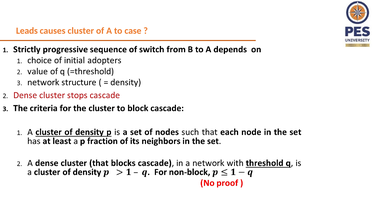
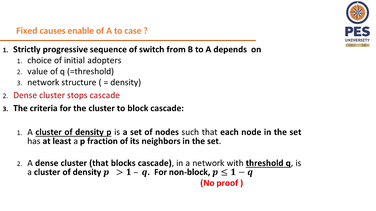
Leads: Leads -> Fixed (27, 31)
cluster: cluster -> enable (81, 31)
